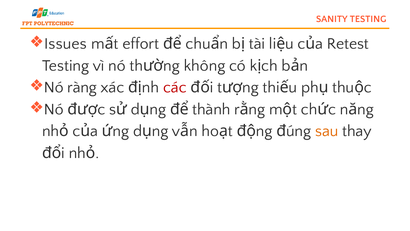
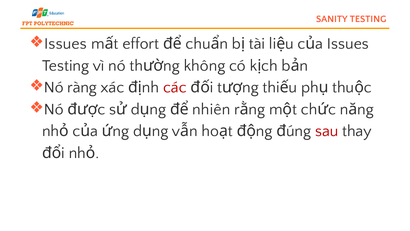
Retest: Retest -> Issues (348, 44)
thành: thành -> nhiên (211, 109)
sau colour: orange -> red (327, 131)
